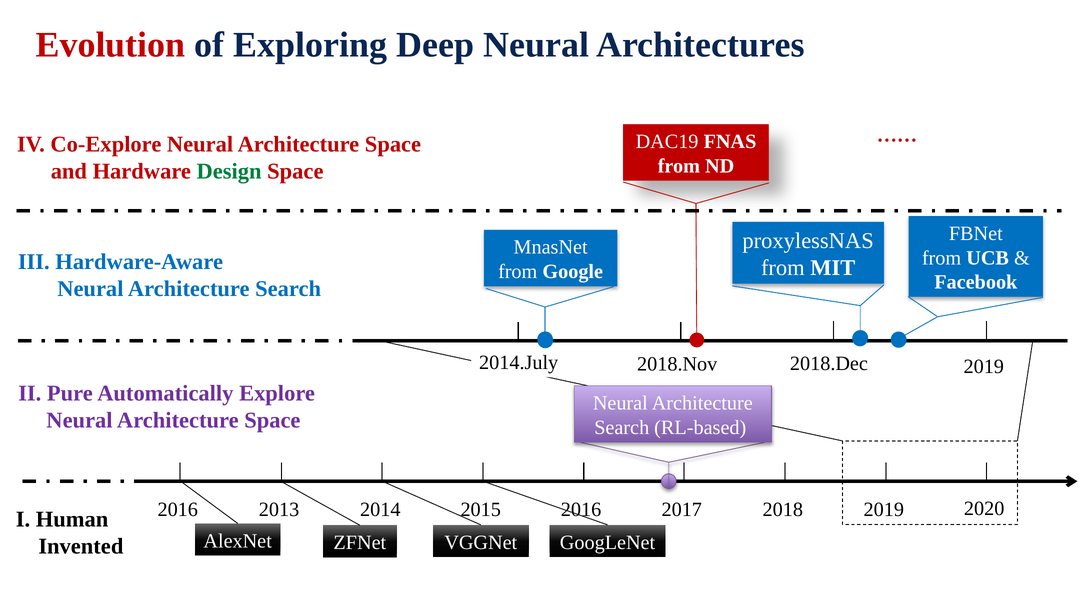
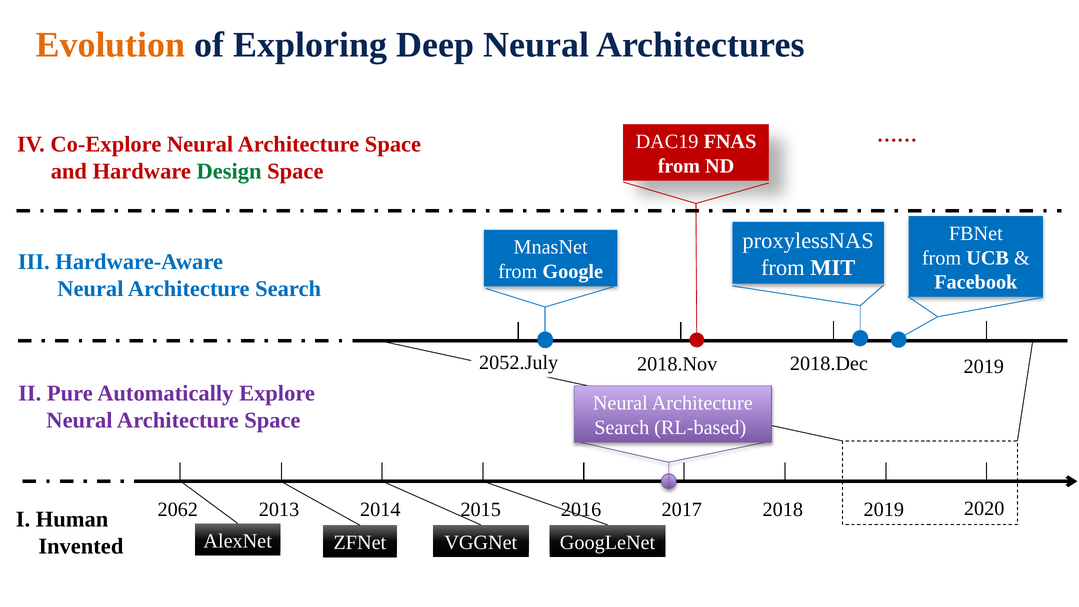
Evolution colour: red -> orange (111, 45)
2014.July: 2014.July -> 2052.July (519, 362)
2016: 2016 -> 2062 (178, 509)
